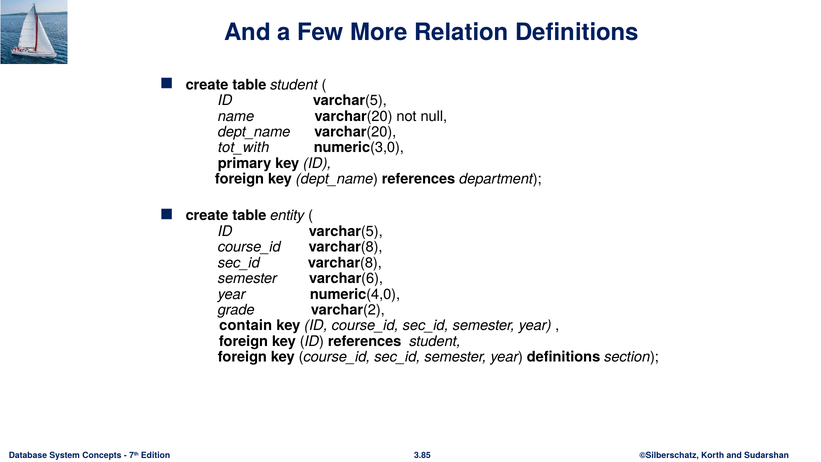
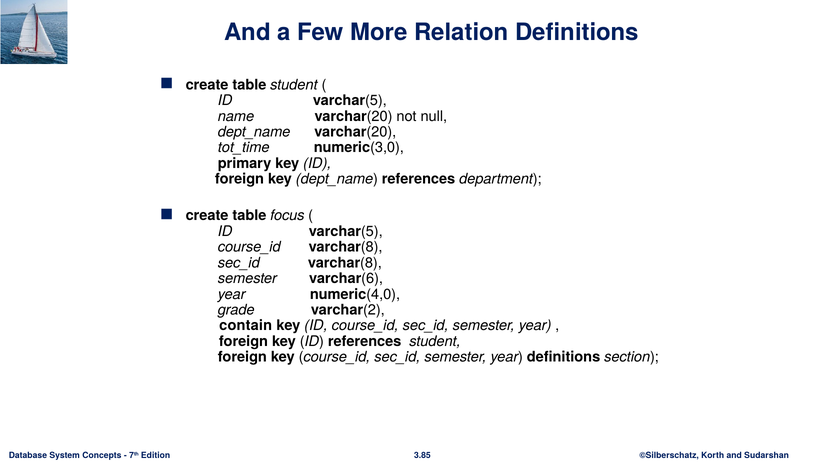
tot_with: tot_with -> tot_time (244, 148)
entity: entity -> focus (287, 216)
